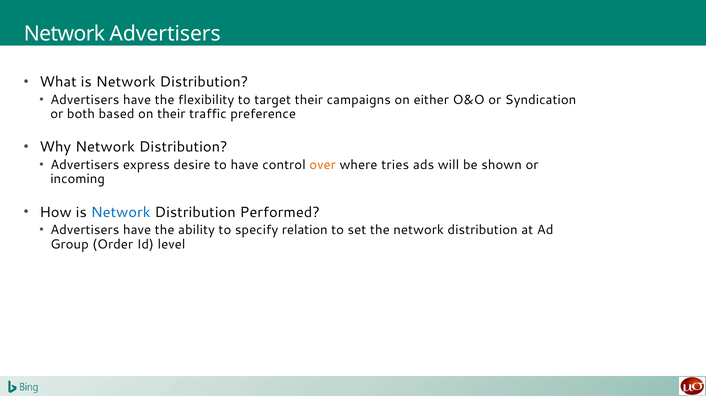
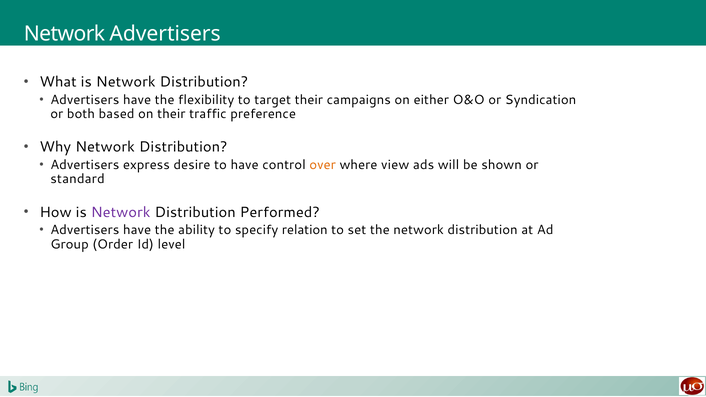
tries: tries -> view (395, 165)
incoming: incoming -> standard (78, 179)
Network colour: blue -> purple (121, 212)
